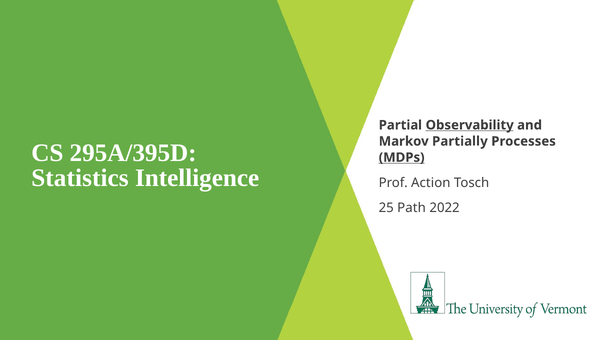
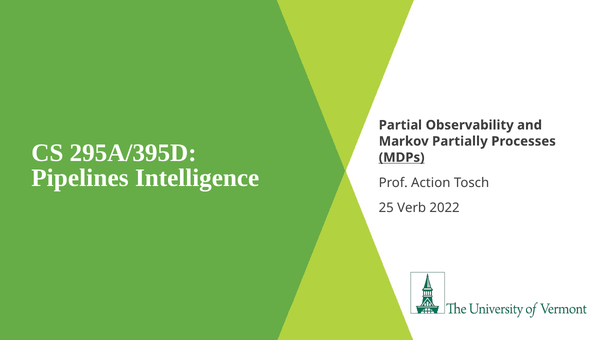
Observability underline: present -> none (470, 125)
Statistics: Statistics -> Pipelines (80, 178)
Path: Path -> Verb (412, 208)
